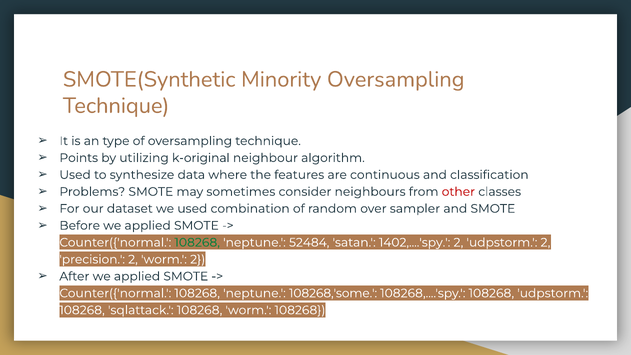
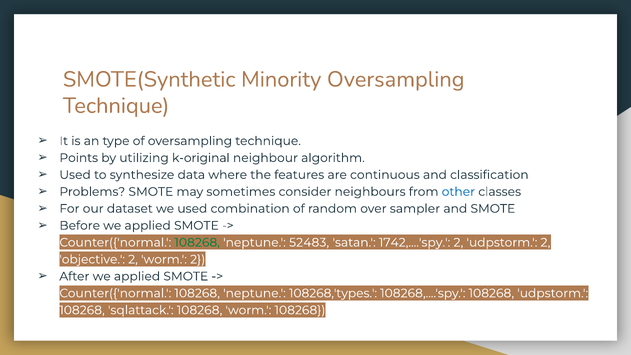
other colour: red -> blue (458, 192)
52484: 52484 -> 52483 (309, 242)
1402,....'spy: 1402,....'spy -> 1742,....'spy (415, 242)
precision: precision -> objective (92, 259)
108268,'some: 108268,'some -> 108268,'types (333, 293)
